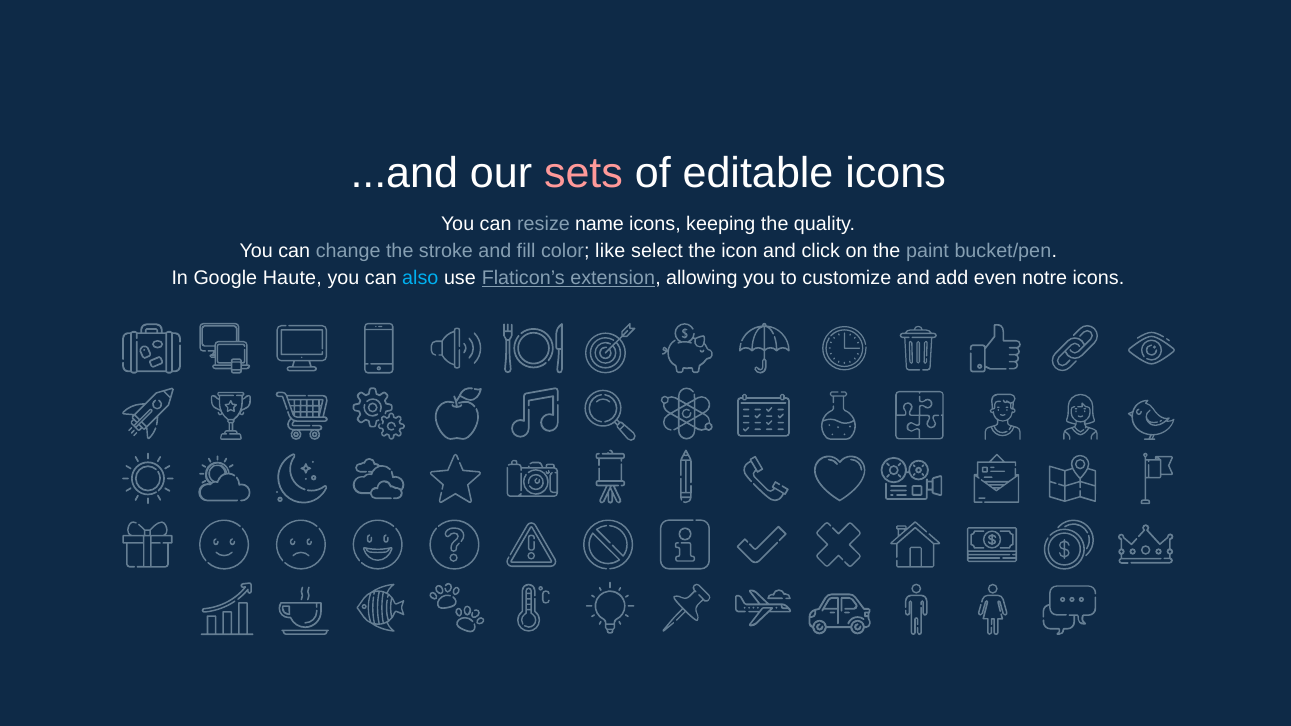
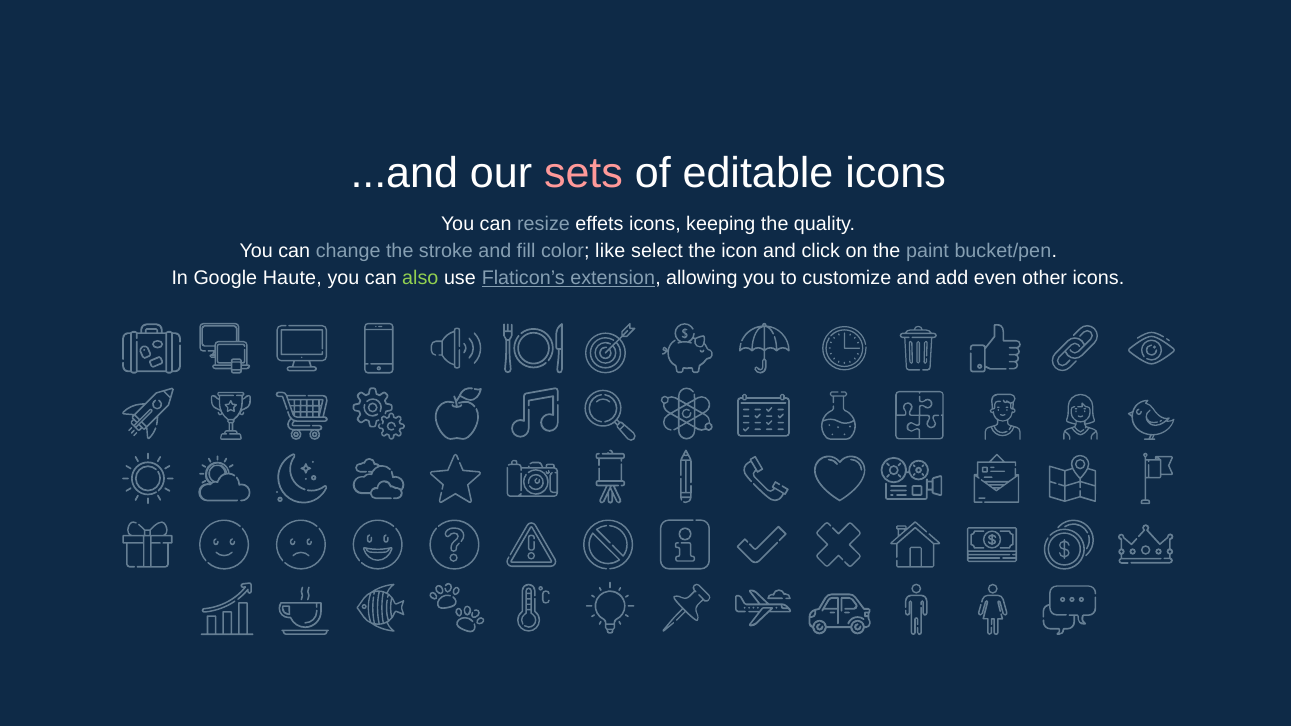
name: name -> effets (599, 224)
also colour: light blue -> light green (420, 278)
notre: notre -> other (1045, 278)
